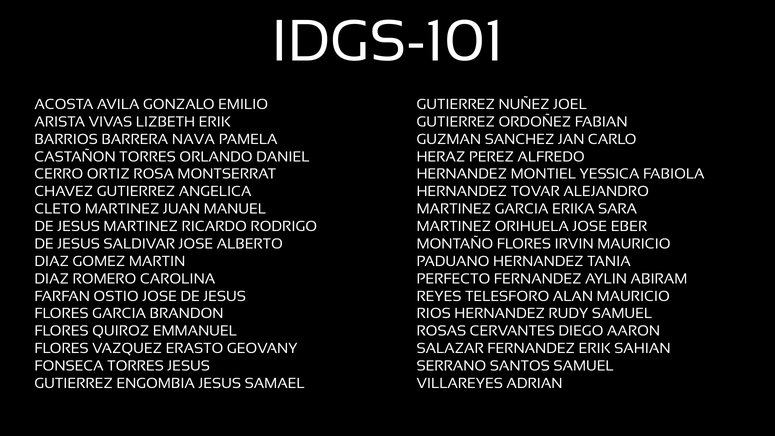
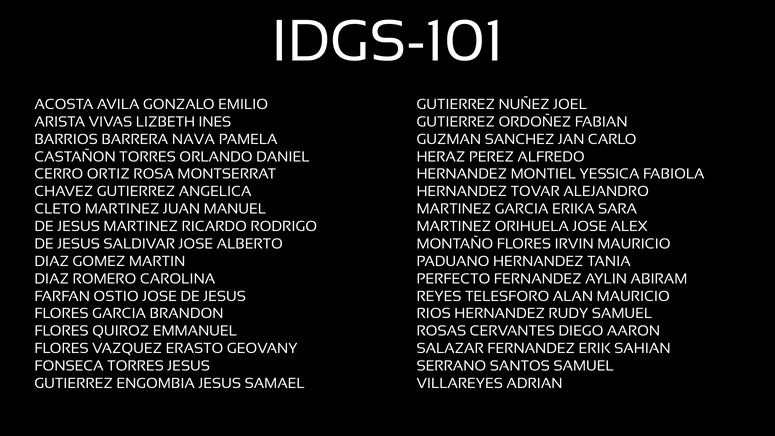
LIZBETH ERIK: ERIK -> INES (215, 122)
EBER: EBER -> ALEX (629, 226)
